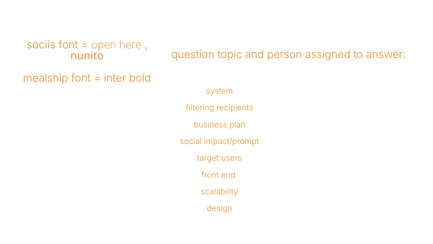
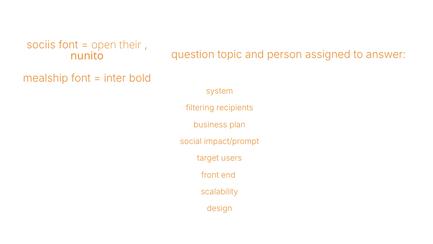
here: here -> their (130, 45)
